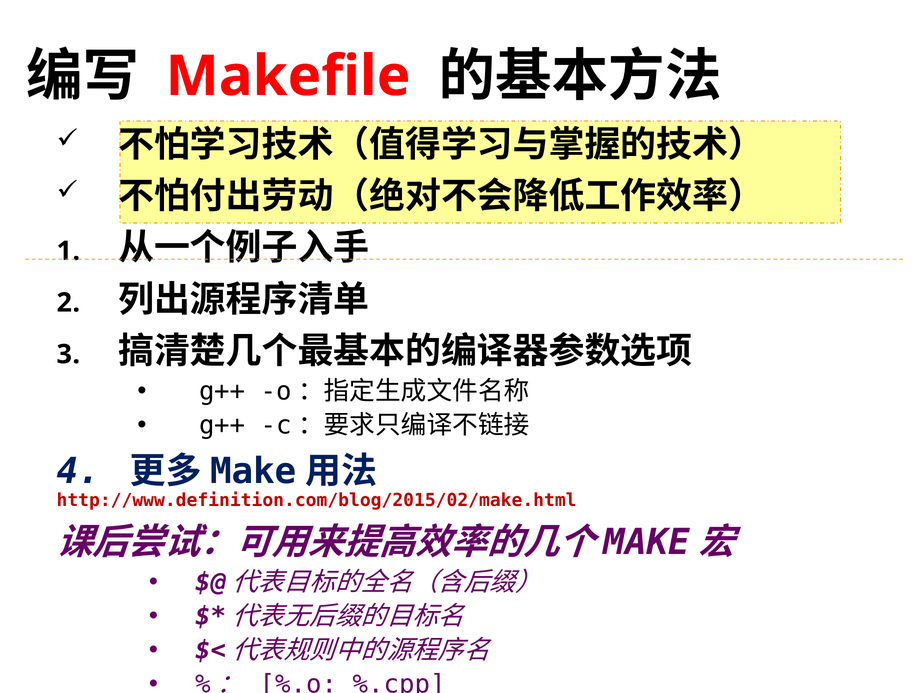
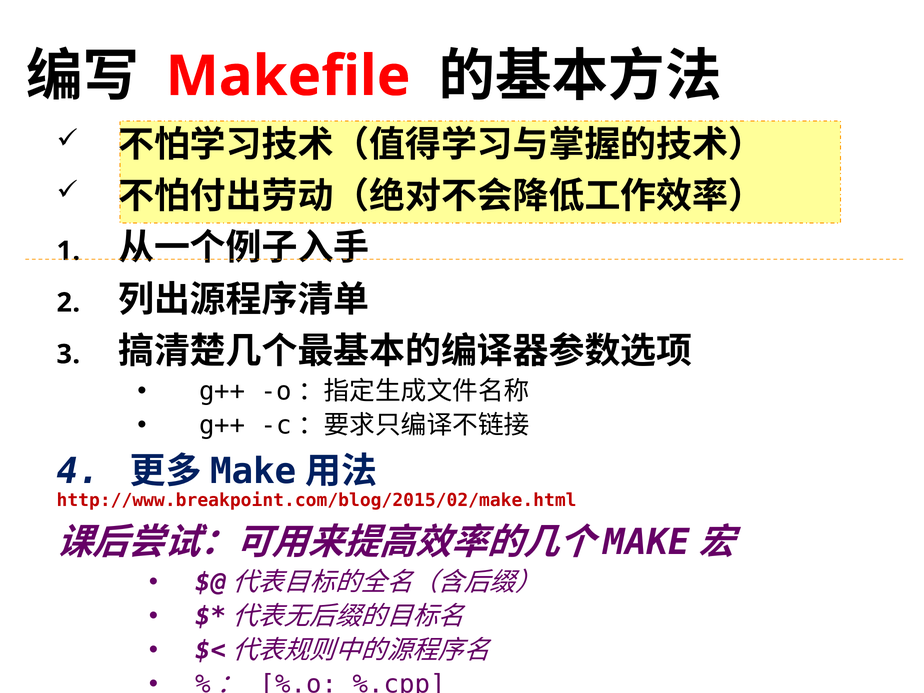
http://www.definition.com/blog/2015/02/make.html: http://www.definition.com/blog/2015/02/make.html -> http://www.breakpoint.com/blog/2015/02/make.html (317, 500)
